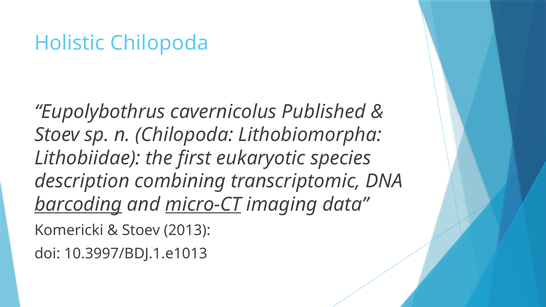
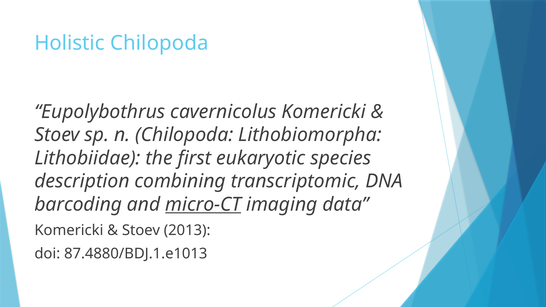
cavernicolus Published: Published -> Komericki (324, 112)
barcoding underline: present -> none (78, 205)
10.3997/BDJ.1.e1013: 10.3997/BDJ.1.e1013 -> 87.4880/BDJ.1.e1013 (136, 254)
